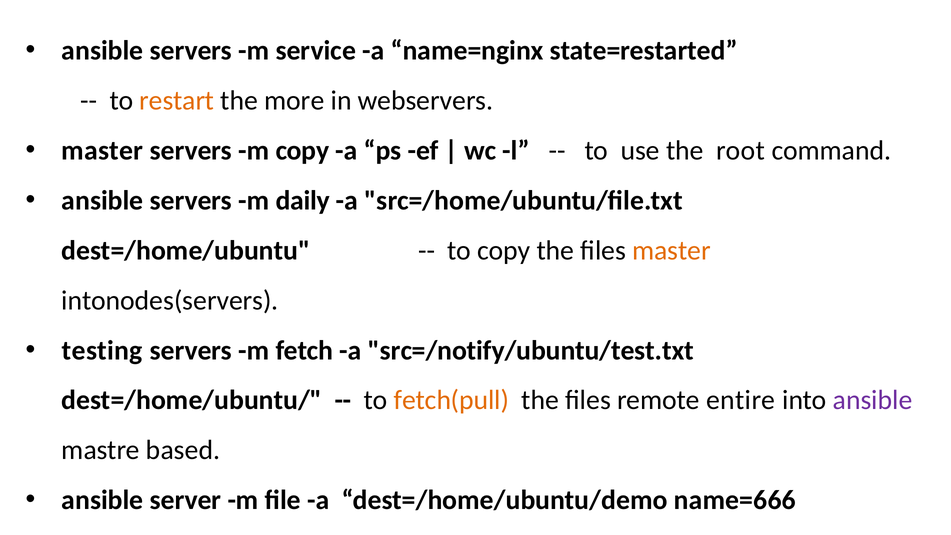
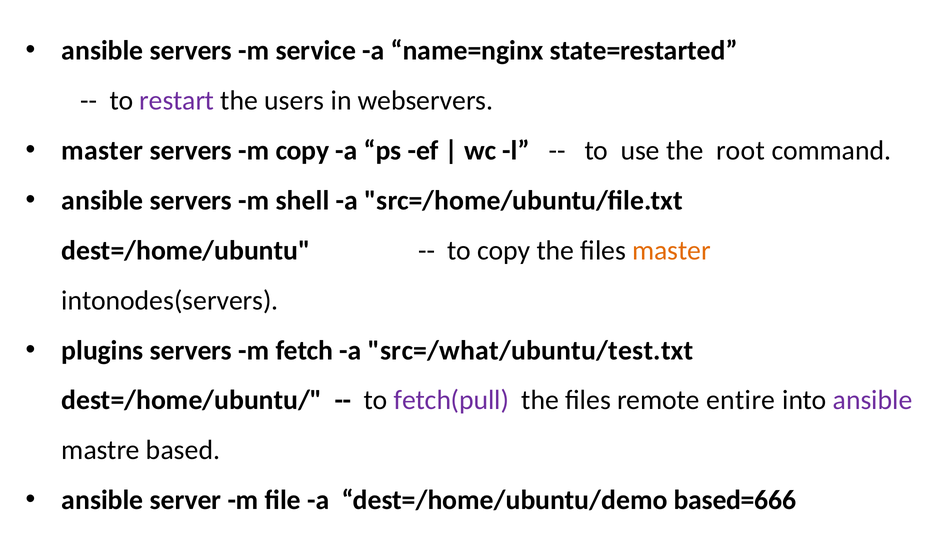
restart colour: orange -> purple (177, 101)
more: more -> users (294, 101)
daily: daily -> shell (303, 200)
testing: testing -> plugins (102, 350)
src=/notify/ubuntu/test.txt: src=/notify/ubuntu/test.txt -> src=/what/ubuntu/test.txt (531, 350)
fetch(pull colour: orange -> purple (451, 400)
name=666: name=666 -> based=666 (735, 500)
